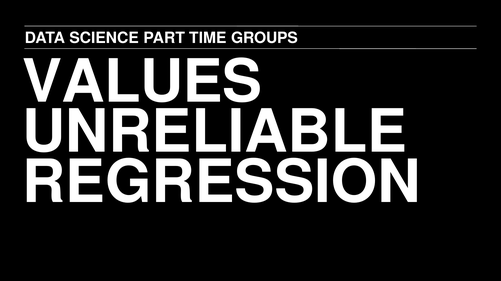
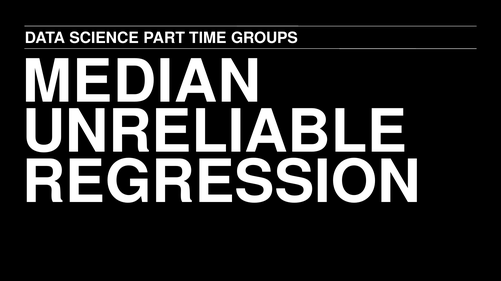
VALUES: VALUES -> MEDIAN (142, 82)
